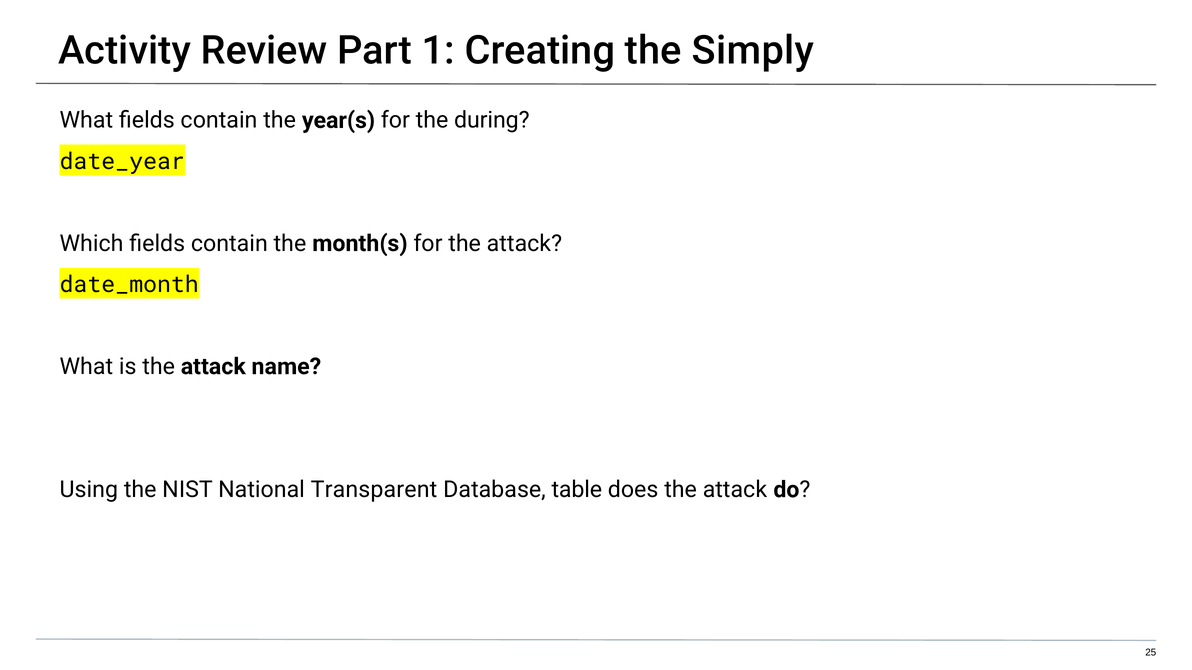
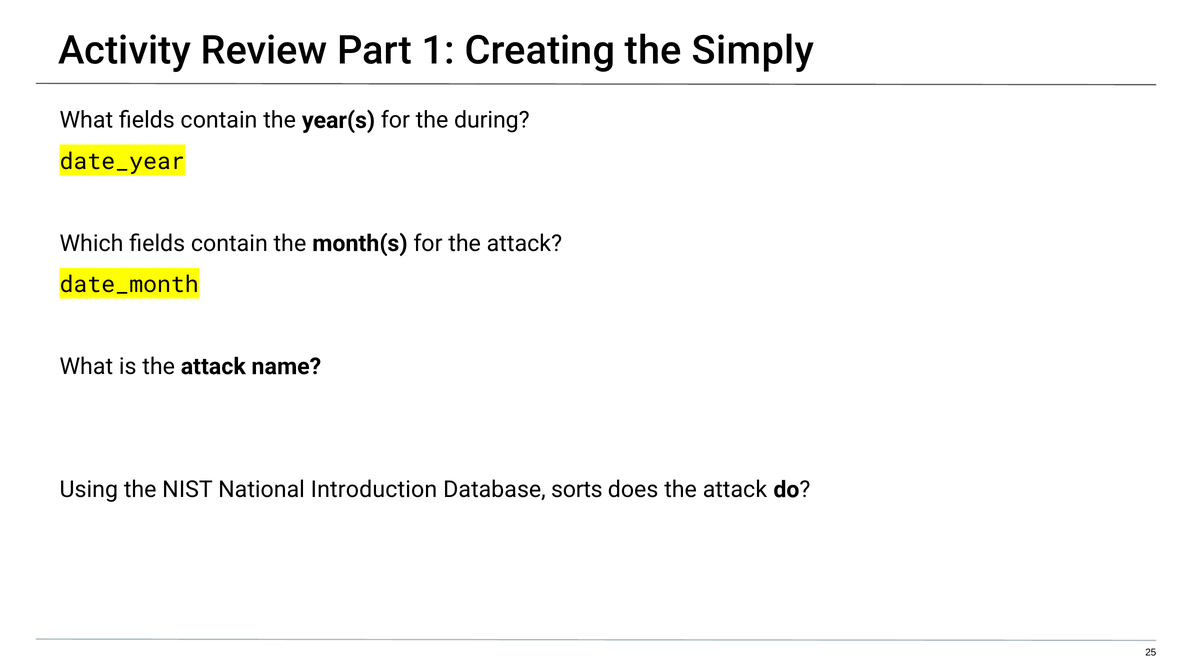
Transparent: Transparent -> Introduction (374, 490)
table: table -> sorts (577, 490)
